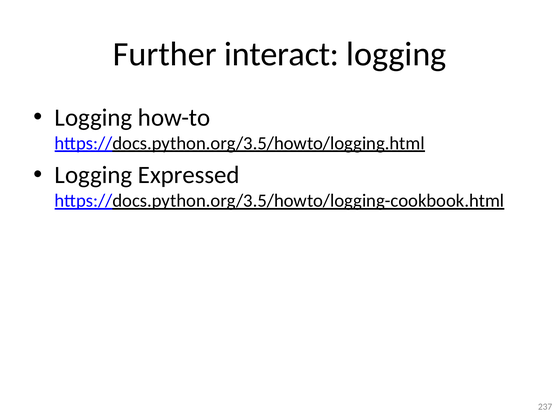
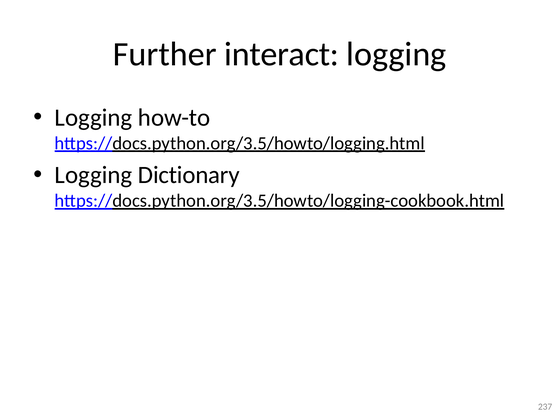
Expressed: Expressed -> Dictionary (189, 175)
